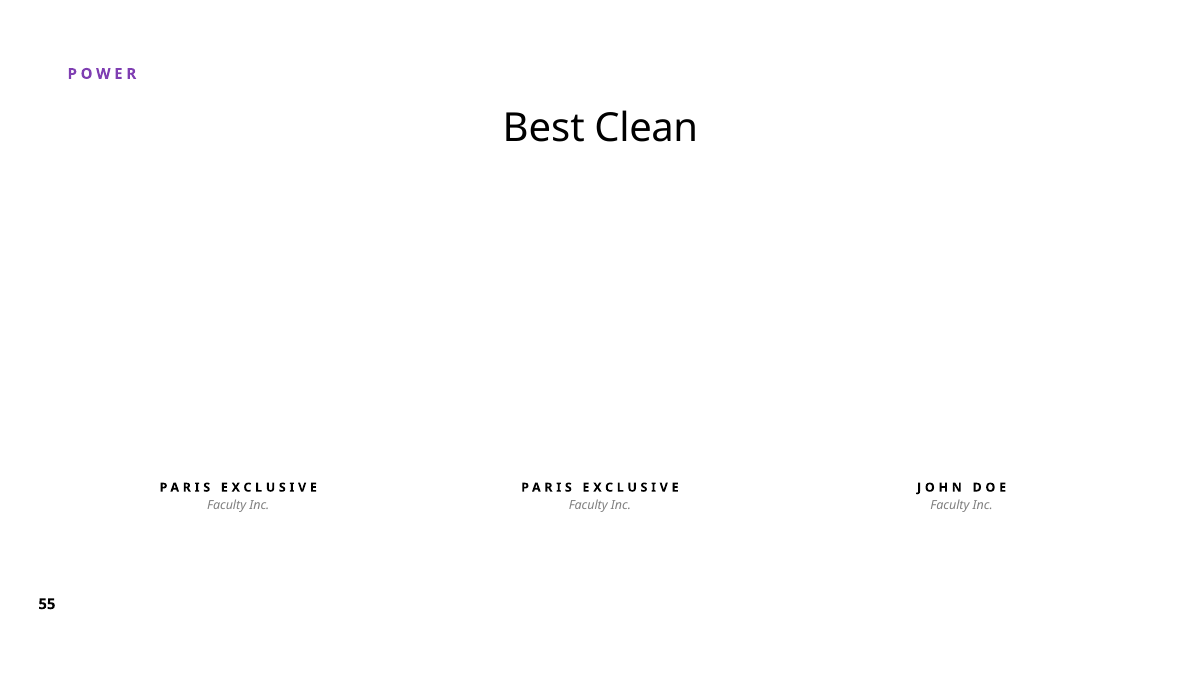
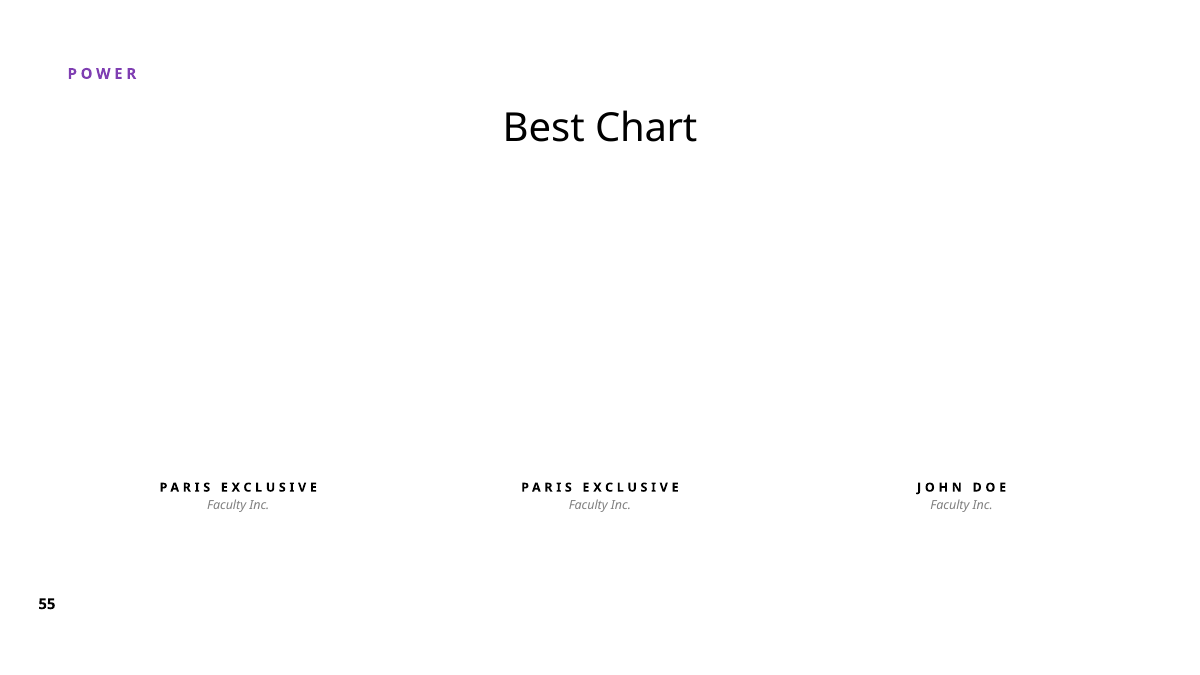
Clean: Clean -> Chart (646, 128)
